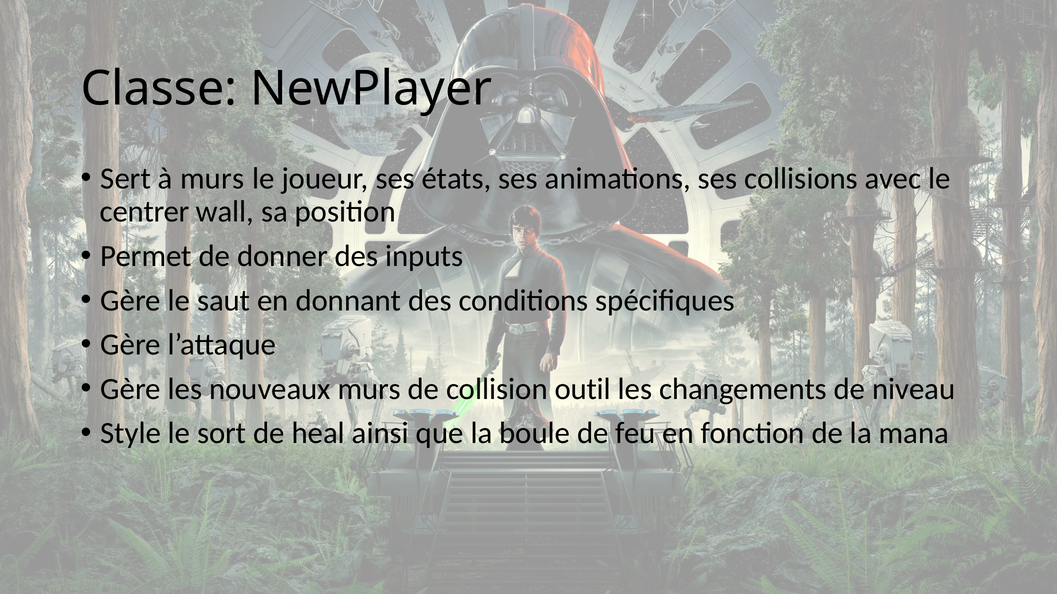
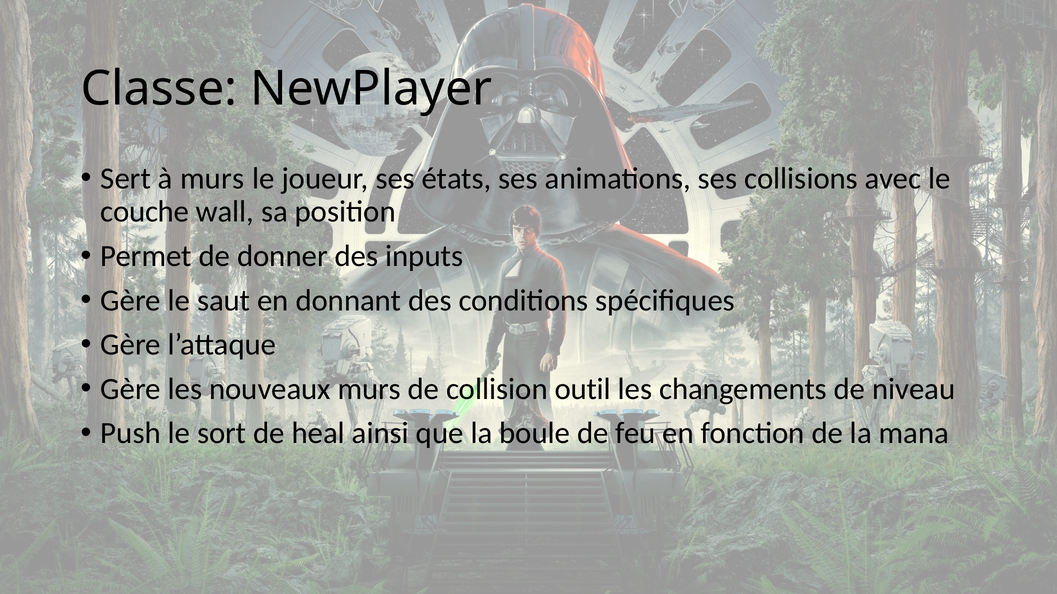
centrer: centrer -> couche (145, 212)
Style: Style -> Push (131, 434)
